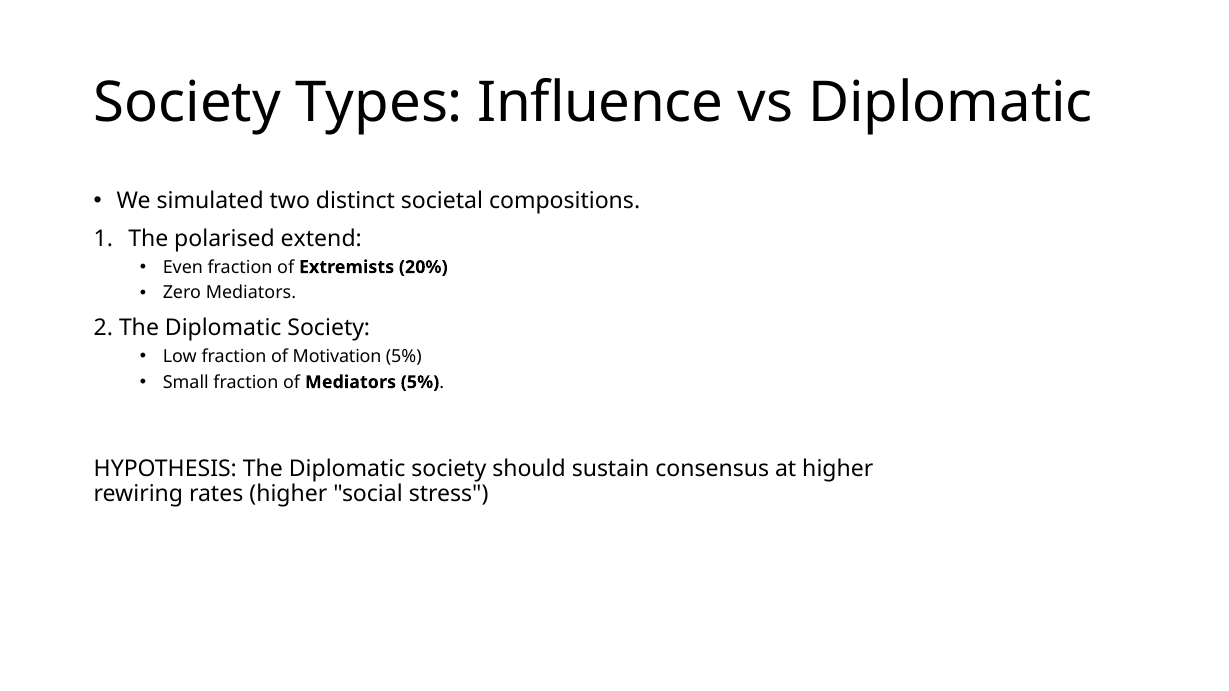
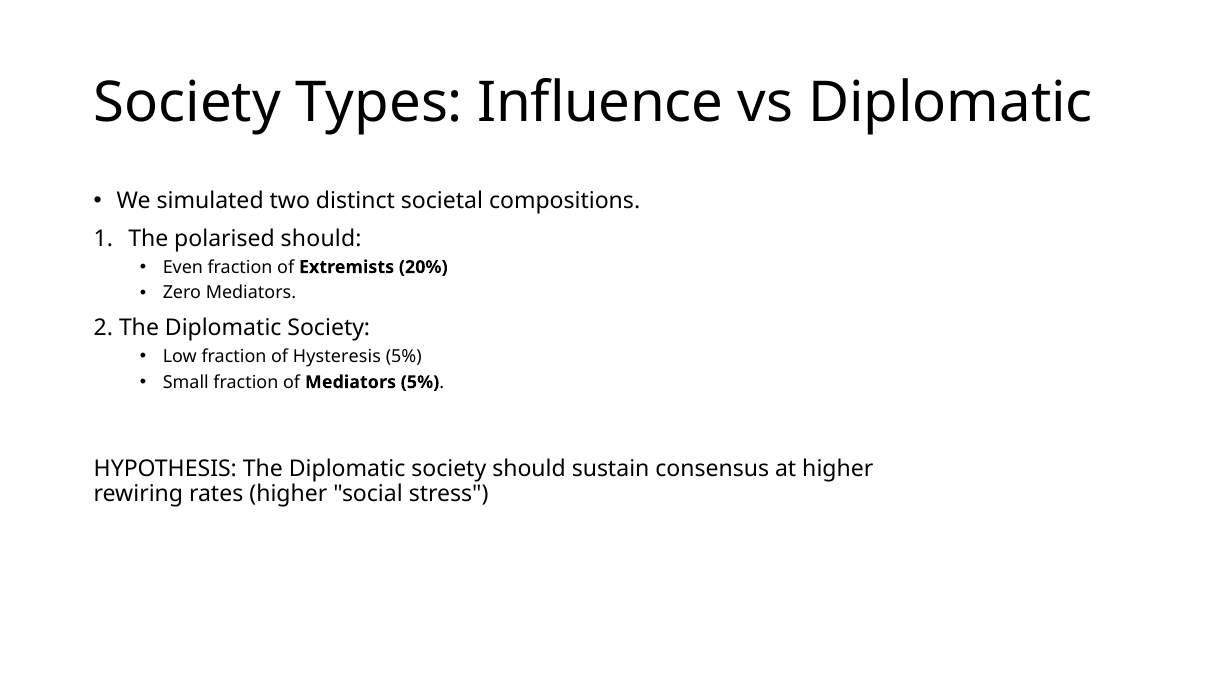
polarised extend: extend -> should (321, 239)
Motivation: Motivation -> Hysteresis (337, 357)
